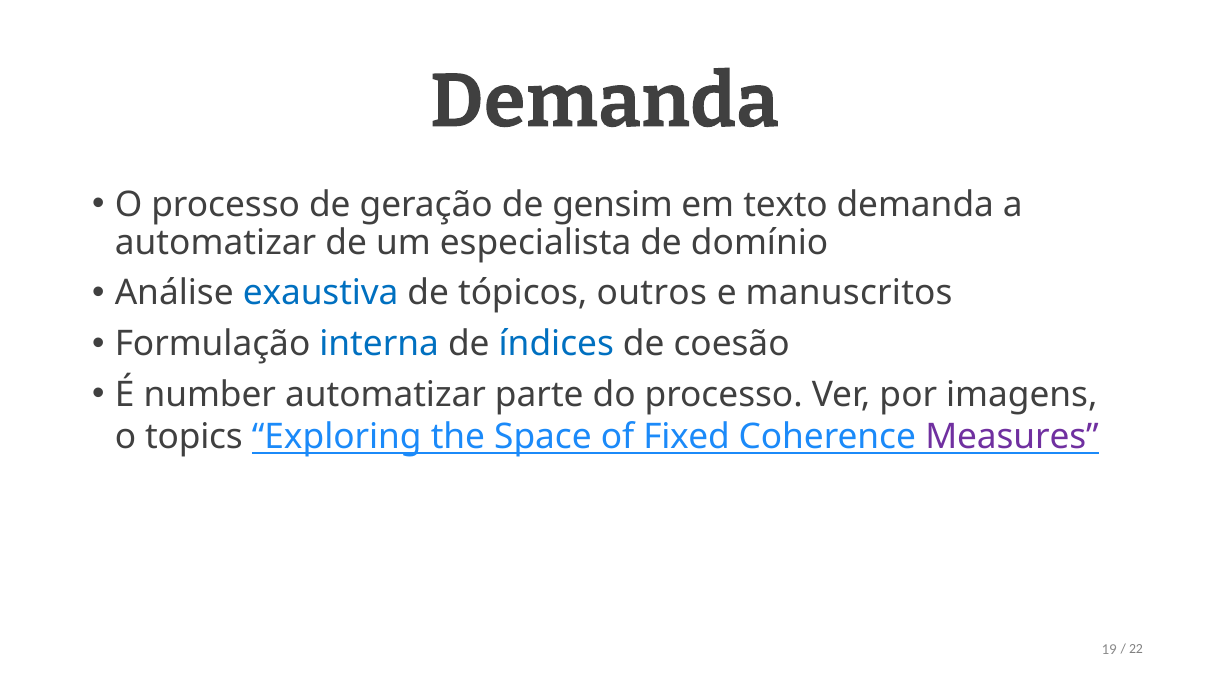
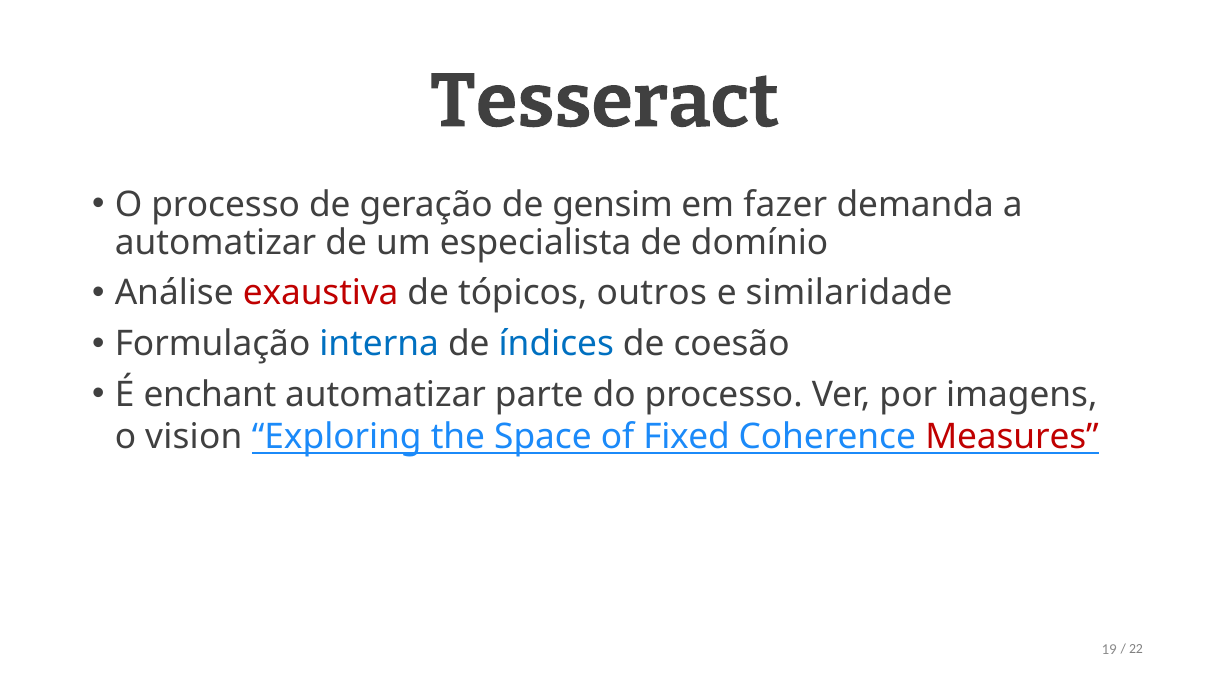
Demanda: Demanda -> Tesseract (605, 101)
texto: texto -> fazer (785, 204)
exaustiva colour: blue -> red (321, 293)
manuscritos: manuscritos -> similaridade (849, 293)
number: number -> enchant (210, 395)
topics: topics -> vision (194, 437)
Measures colour: purple -> red (1012, 437)
